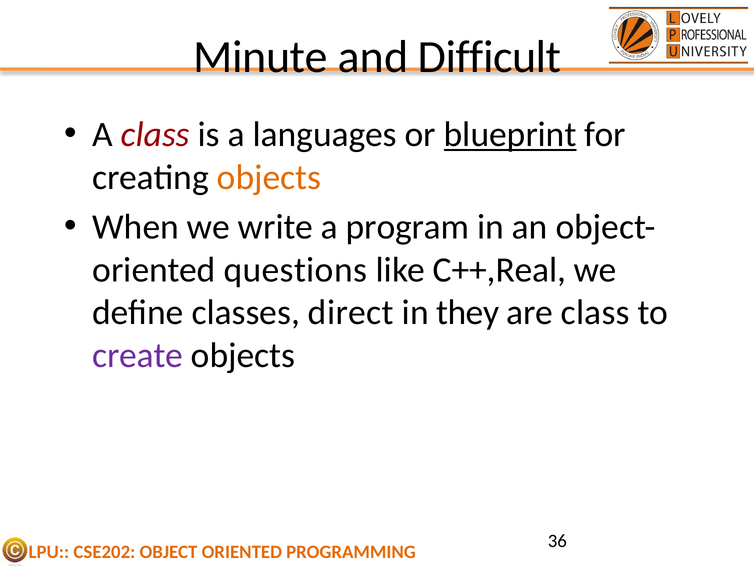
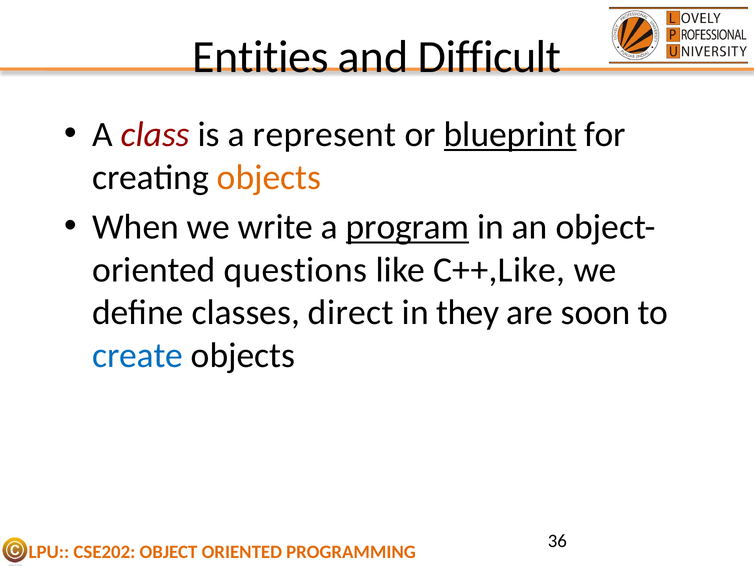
Minute: Minute -> Entities (261, 57)
languages: languages -> represent (325, 134)
program underline: none -> present (408, 227)
C++,Real: C++,Real -> C++,Like (499, 270)
are class: class -> soon (596, 312)
create colour: purple -> blue (138, 355)
